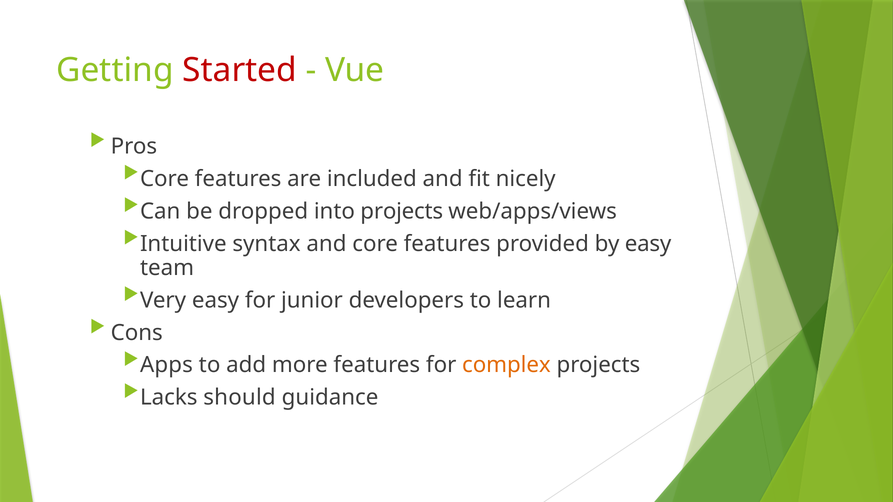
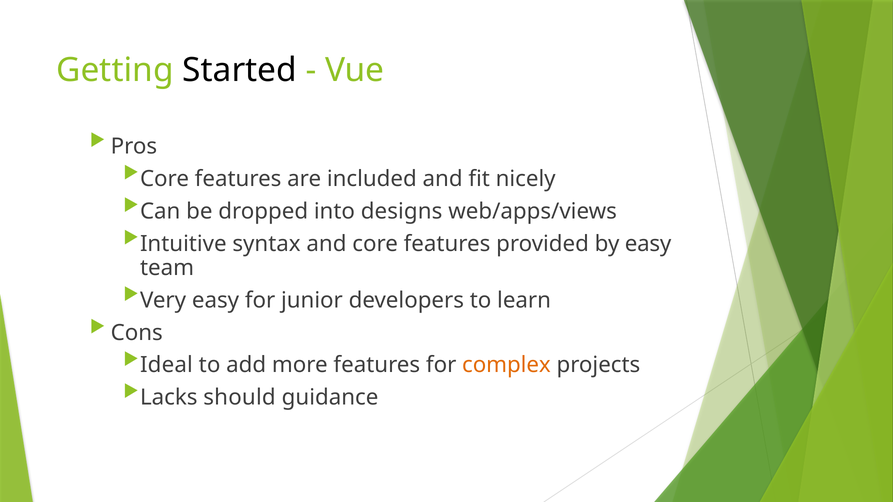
Started colour: red -> black (240, 70)
into projects: projects -> designs (402, 211)
Apps: Apps -> Ideal (166, 365)
